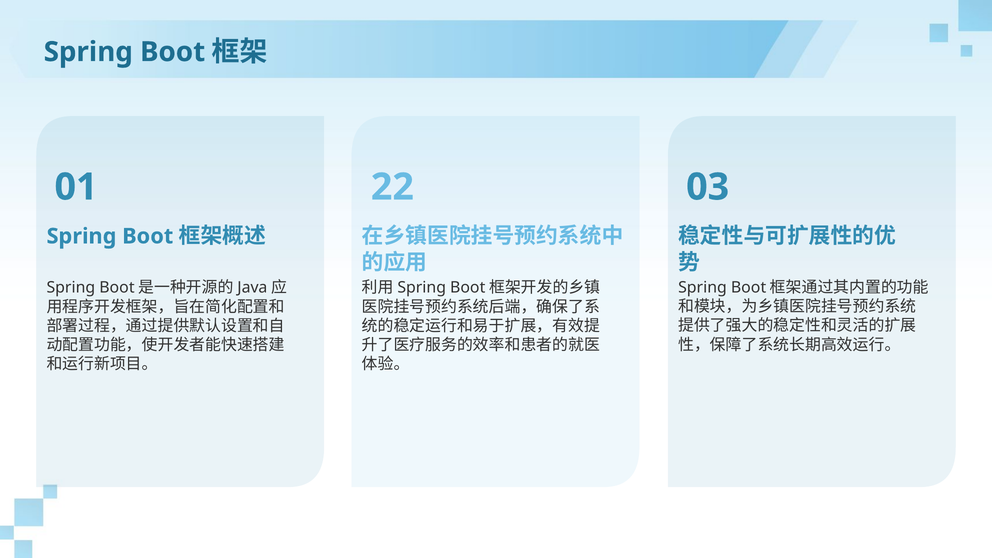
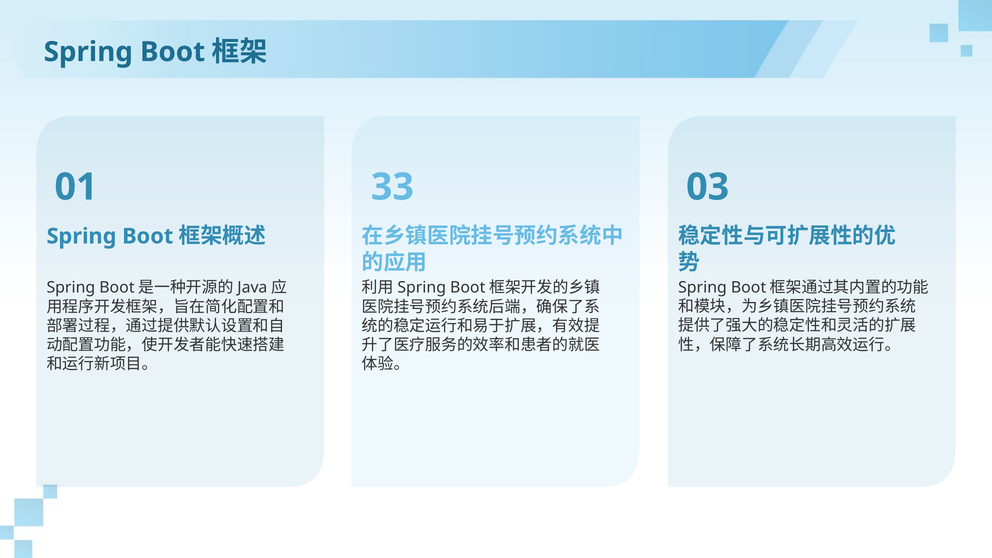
22: 22 -> 33 (392, 187)
